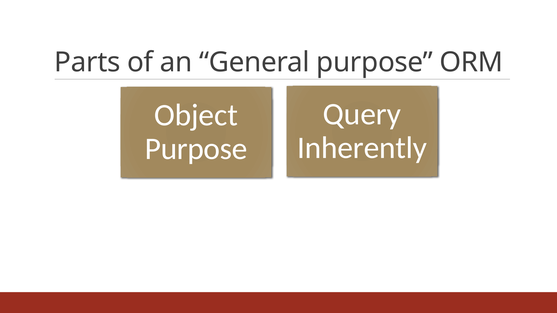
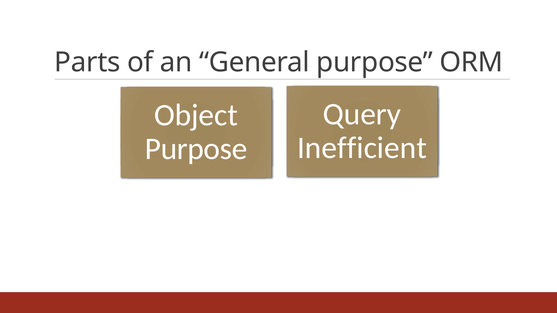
Inherently: Inherently -> Inefficient (362, 148)
